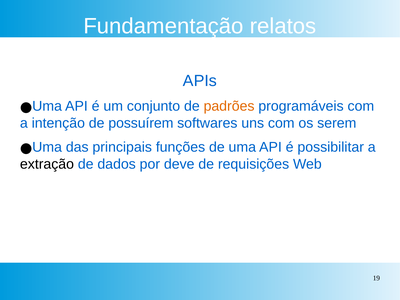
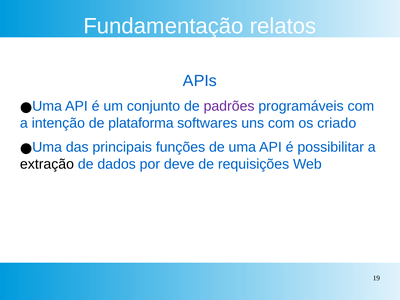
padrões colour: orange -> purple (229, 106)
possuírem: possuírem -> plataforma (141, 123)
serem: serem -> criado (337, 123)
